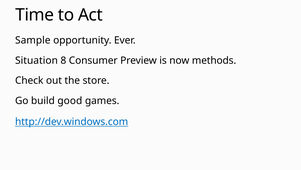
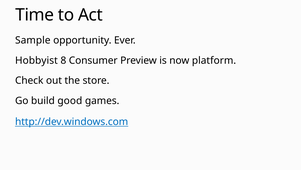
Situation: Situation -> Hobbyist (36, 60)
methods: methods -> platform (214, 60)
